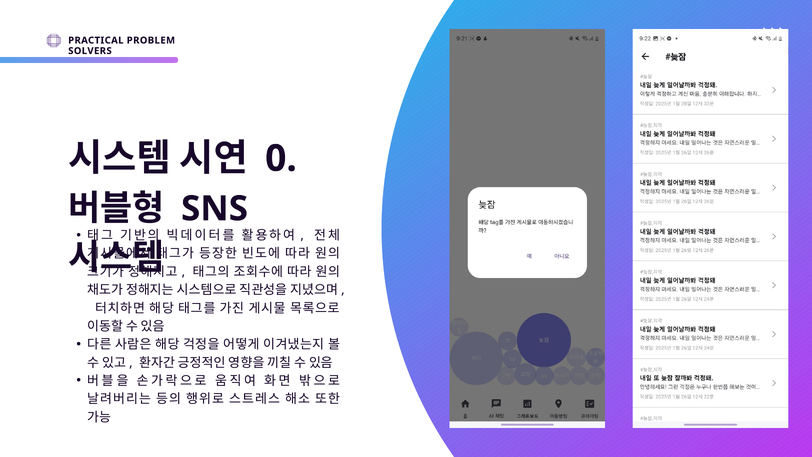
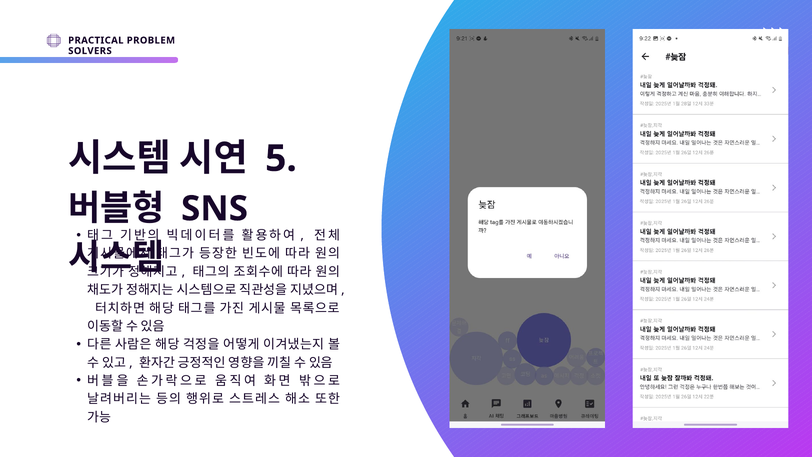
0: 0 -> 5 (281, 158)
